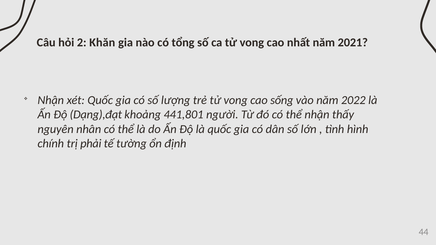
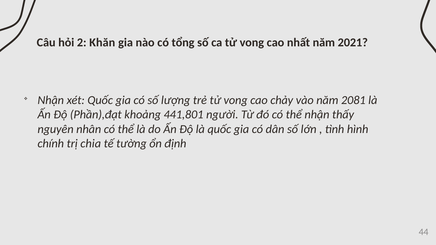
sống: sống -> chảy (282, 100)
2022: 2022 -> 2081 (353, 100)
Dạng),đạt: Dạng),đạt -> Phần),đạt (96, 115)
phải: phải -> chia (91, 144)
